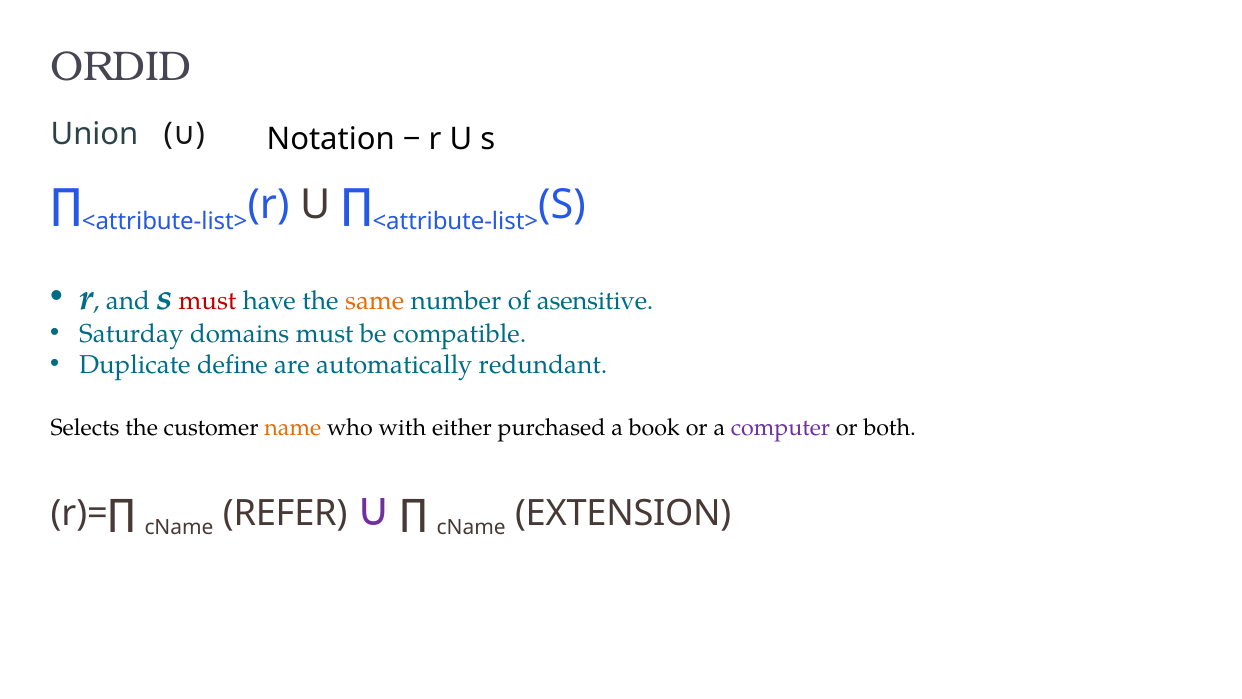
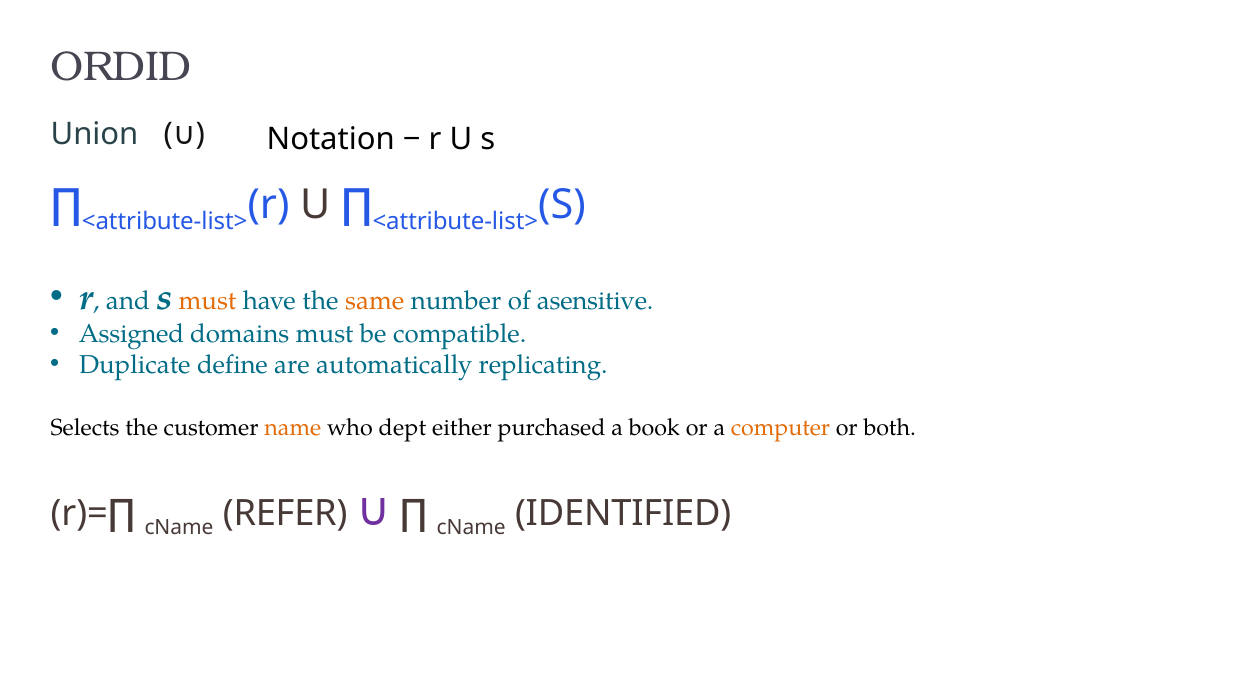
must colour: red -> orange (208, 300)
Saturday: Saturday -> Assigned (131, 334)
redundant: redundant -> replicating (543, 365)
with: with -> dept (402, 427)
computer colour: purple -> orange (780, 427)
EXTENSION: EXTENSION -> IDENTIFIED (623, 514)
